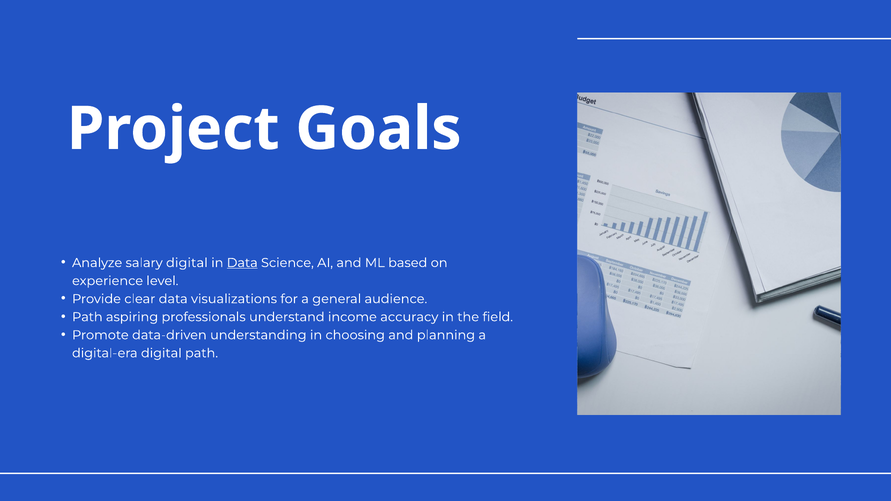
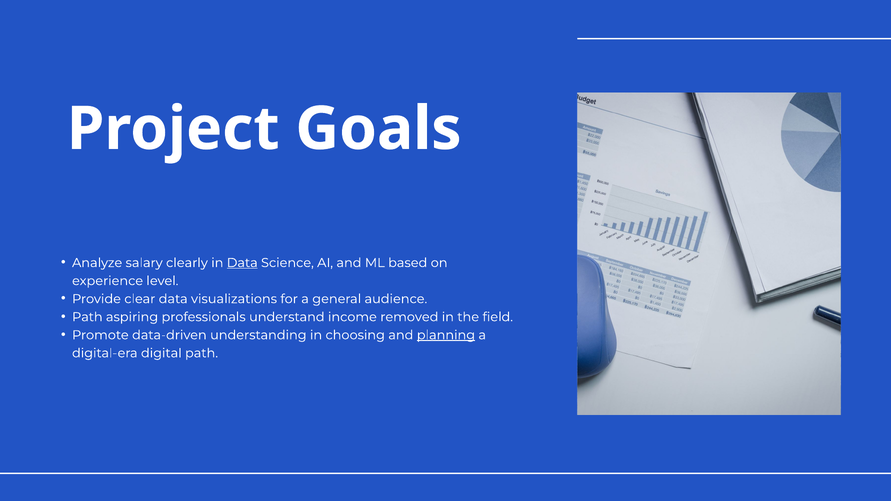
salary digital: digital -> clearly (187, 263)
accuracy: accuracy -> removed (409, 317)
planning underline: none -> present (446, 335)
